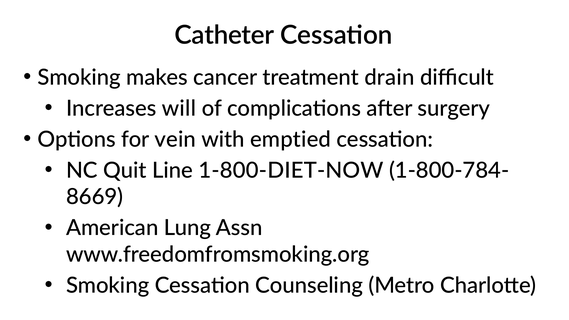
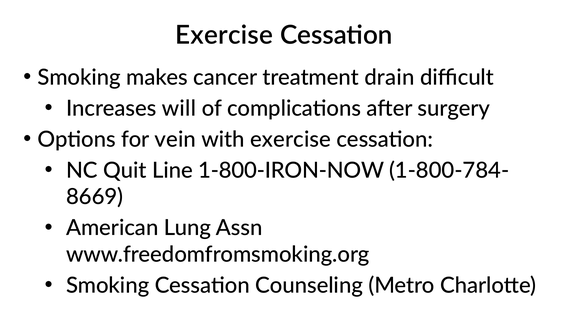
Catheter: Catheter -> Exercise (224, 35)
with emptied: emptied -> exercise (291, 139)
1-800-DIET-NOW: 1-800-DIET-NOW -> 1-800-IRON-NOW (291, 170)
